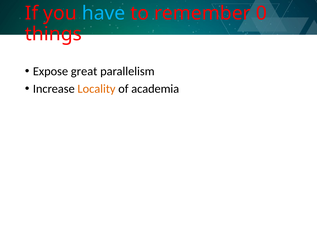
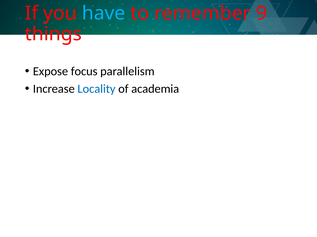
0: 0 -> 9 (261, 13)
great: great -> focus (84, 71)
Locality colour: orange -> blue (97, 89)
